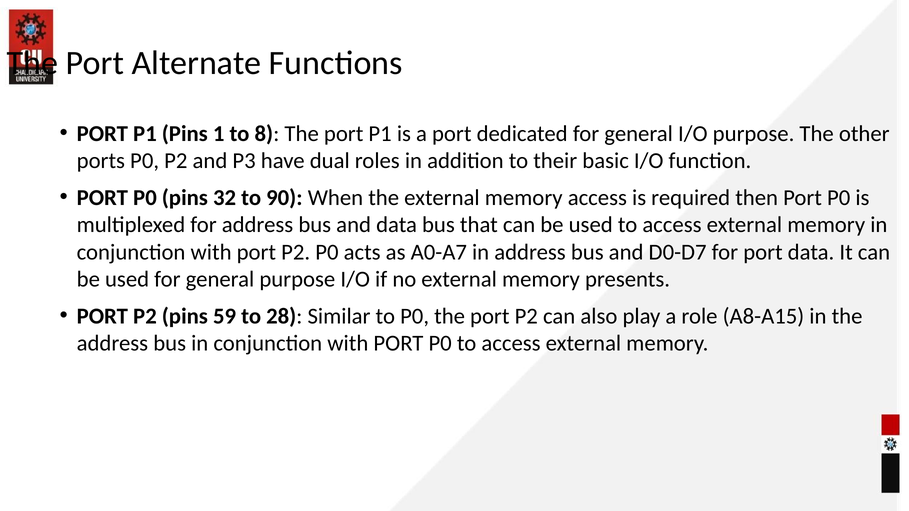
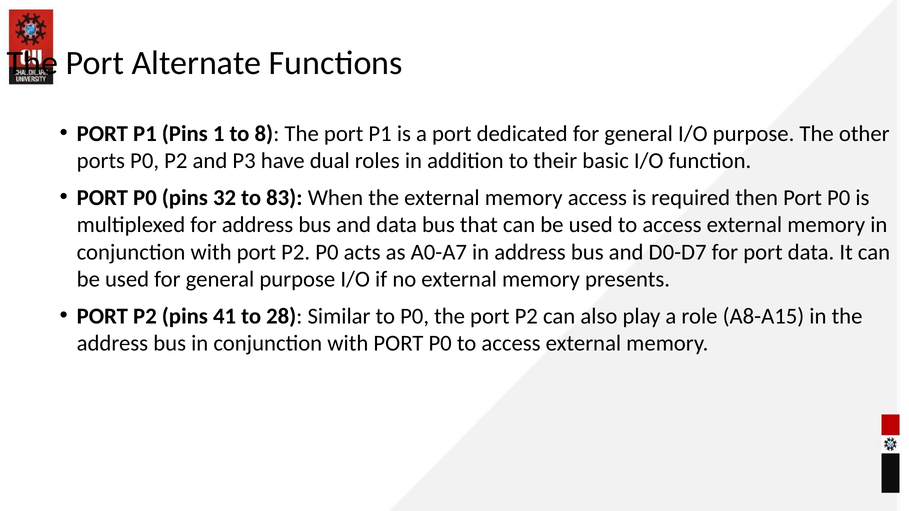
90: 90 -> 83 (284, 198)
59: 59 -> 41 (225, 316)
